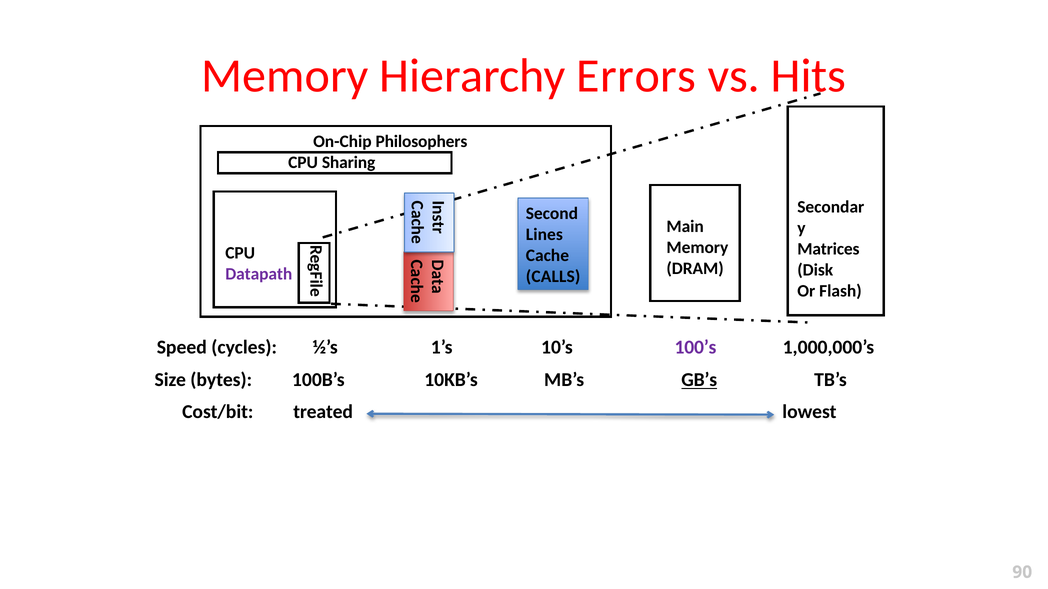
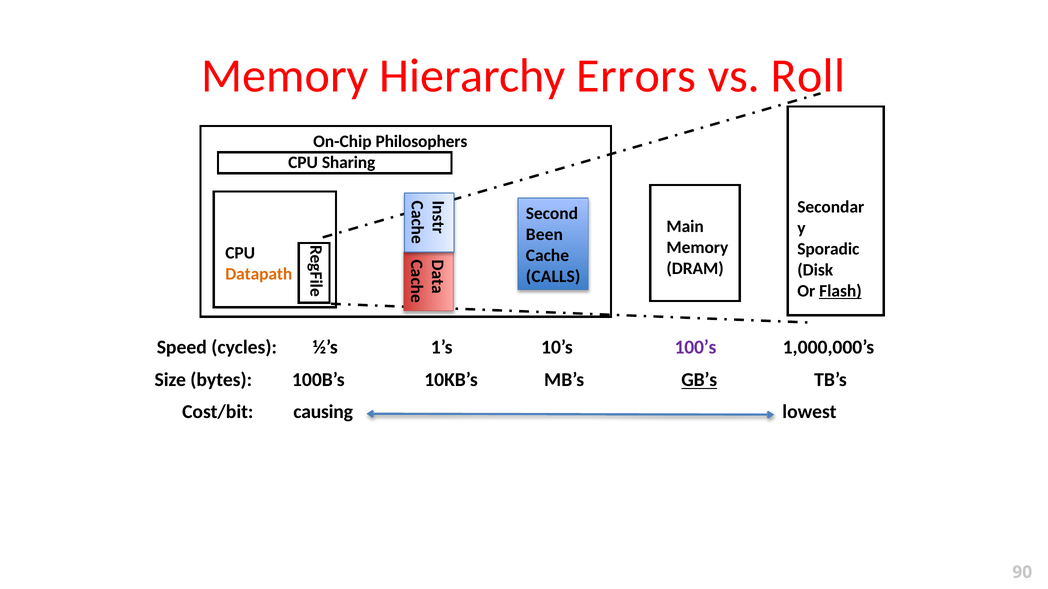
Hits: Hits -> Roll (808, 76)
Lines: Lines -> Been (544, 235)
Matrices: Matrices -> Sporadic (828, 249)
Datapath colour: purple -> orange (259, 274)
Flash underline: none -> present (840, 291)
treated: treated -> causing (323, 412)
